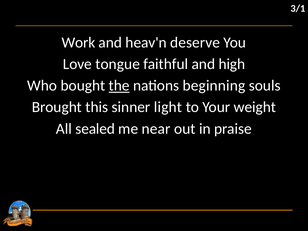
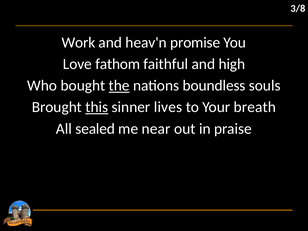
3/1: 3/1 -> 3/8 (298, 8)
deserve: deserve -> promise (195, 42)
tongue: tongue -> fathom (118, 64)
beginning: beginning -> boundless (214, 86)
this underline: none -> present (97, 107)
light: light -> lives (168, 107)
weight: weight -> breath (255, 107)
